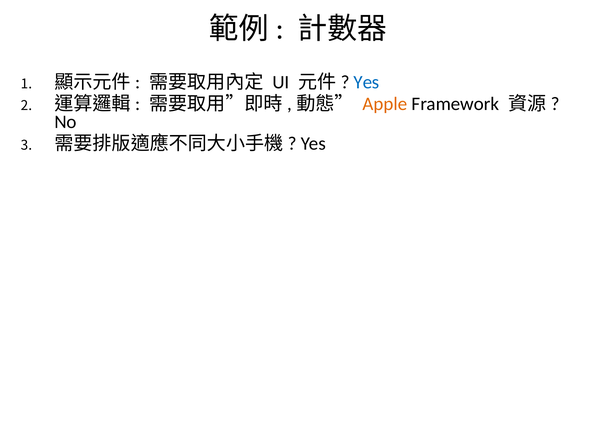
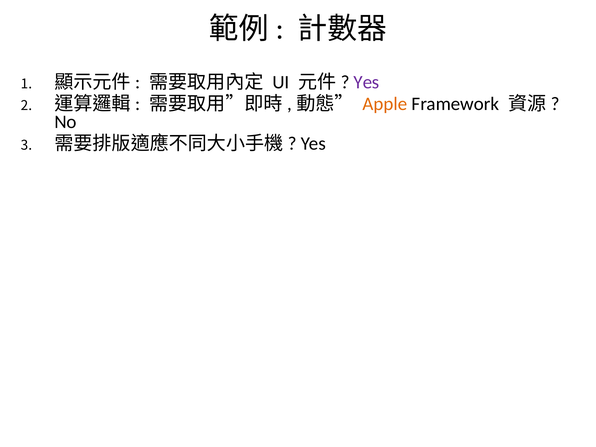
Yes colour: blue -> purple (367, 82)
